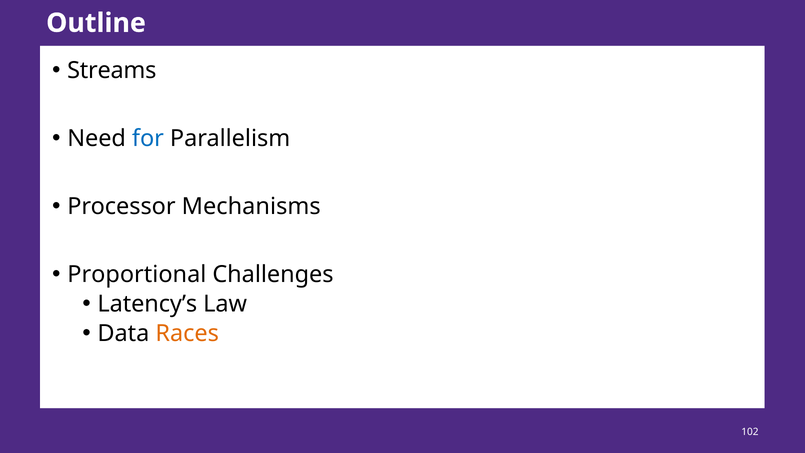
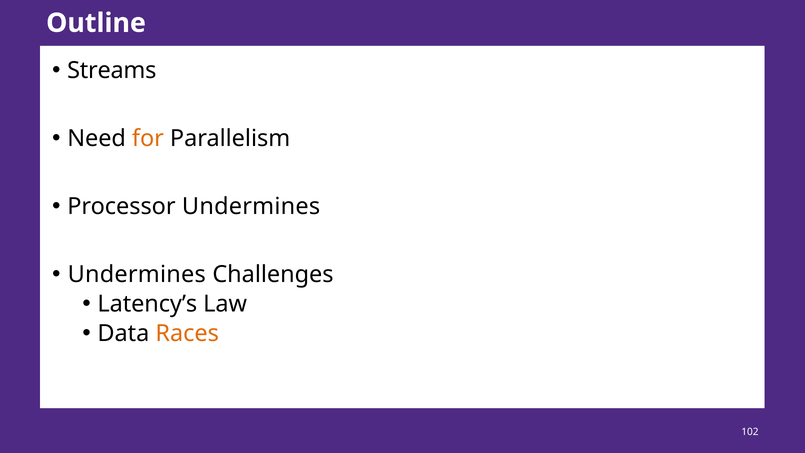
for colour: blue -> orange (148, 138)
Processor Mechanisms: Mechanisms -> Undermines (251, 206)
Proportional: Proportional -> Undermines (137, 274)
